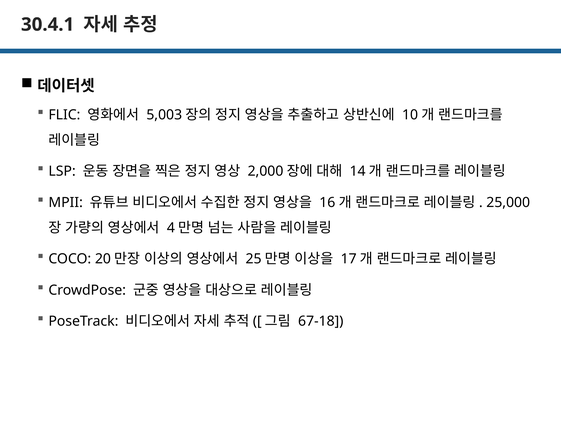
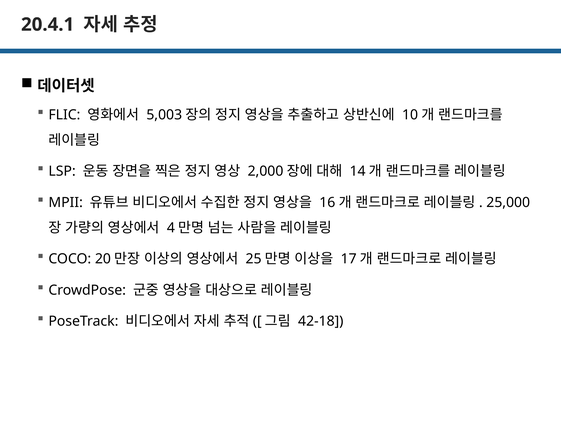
30.4.1: 30.4.1 -> 20.4.1 (48, 25)
67-18: 67-18 -> 42-18 (321, 321)
